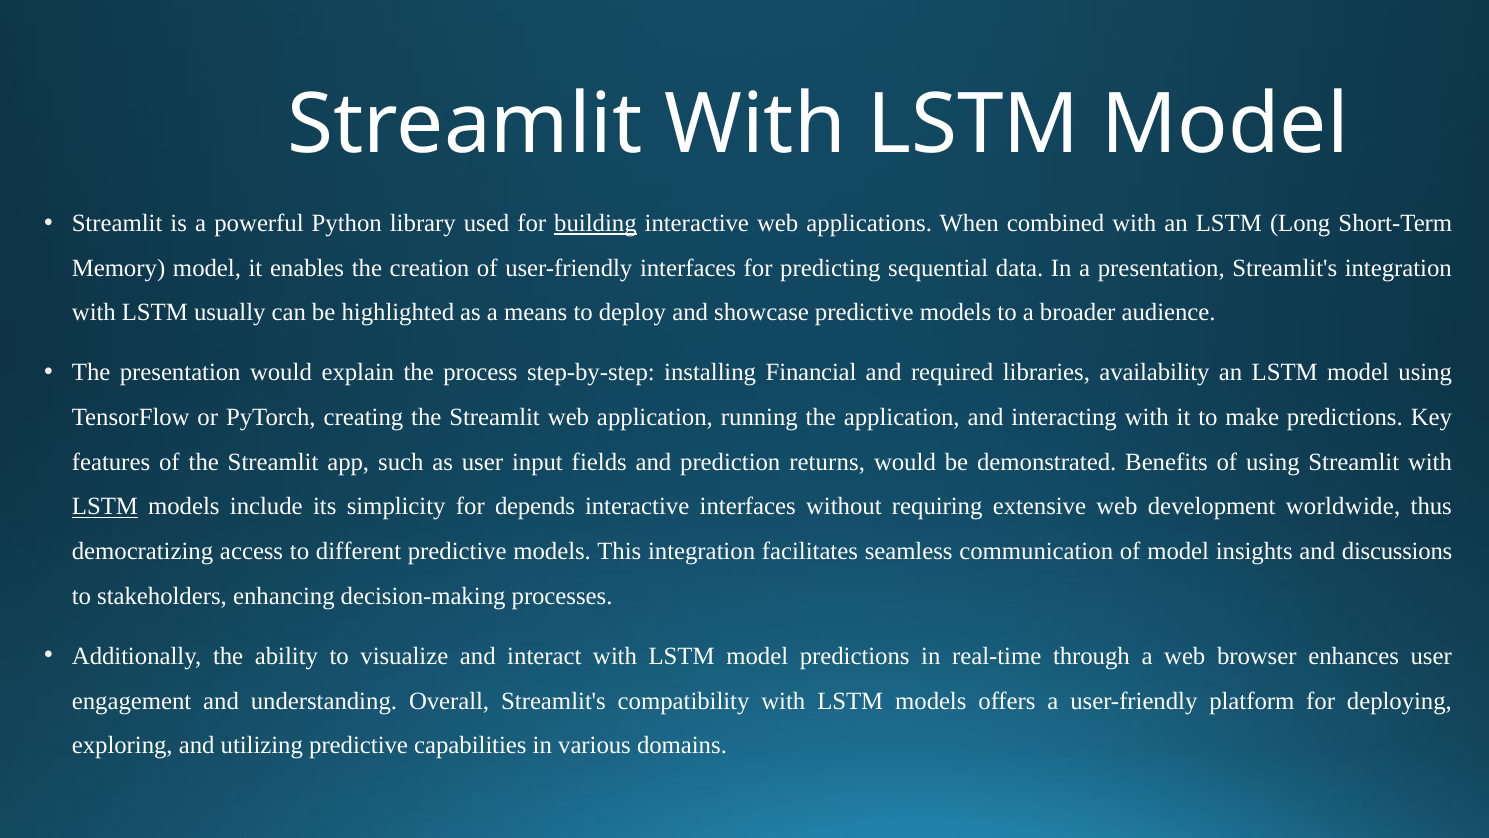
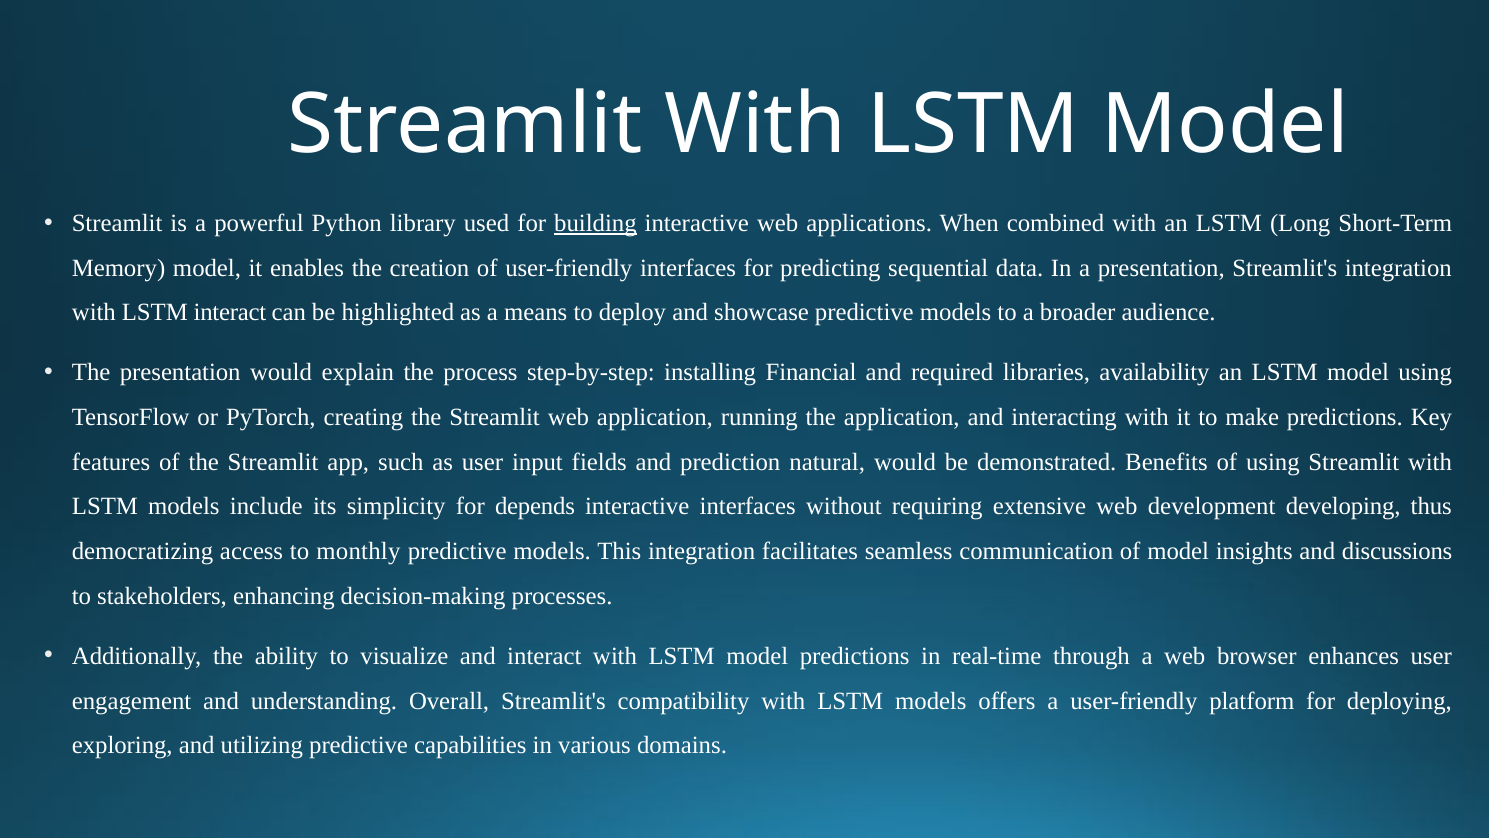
LSTM usually: usually -> interact (230, 312)
returns: returns -> natural (827, 462)
LSTM underline: present -> none (105, 506)
worldwide: worldwide -> developing (1343, 506)
different: different -> monthly (358, 551)
